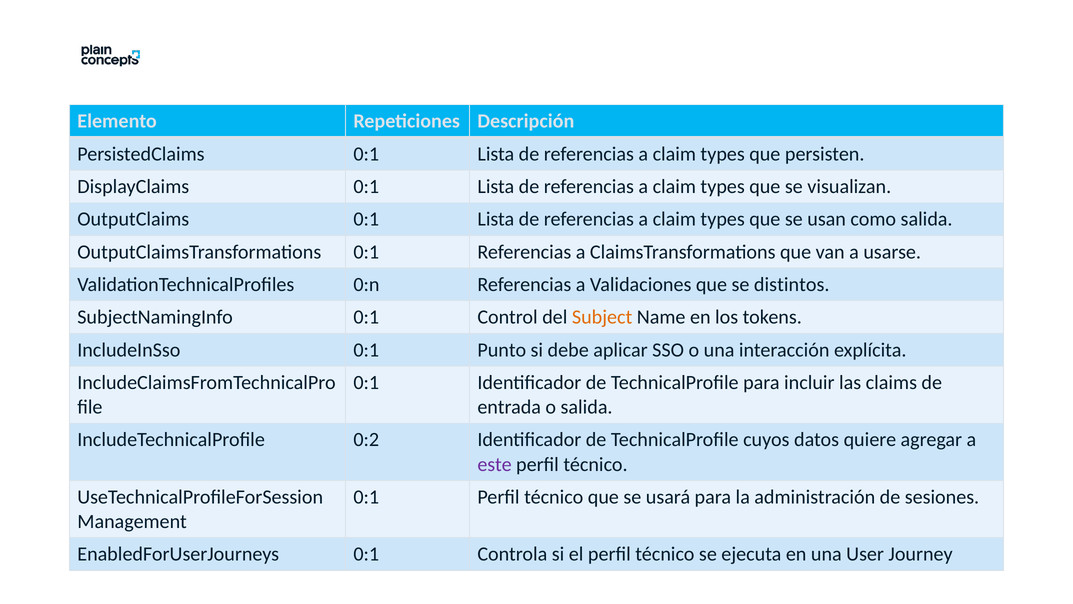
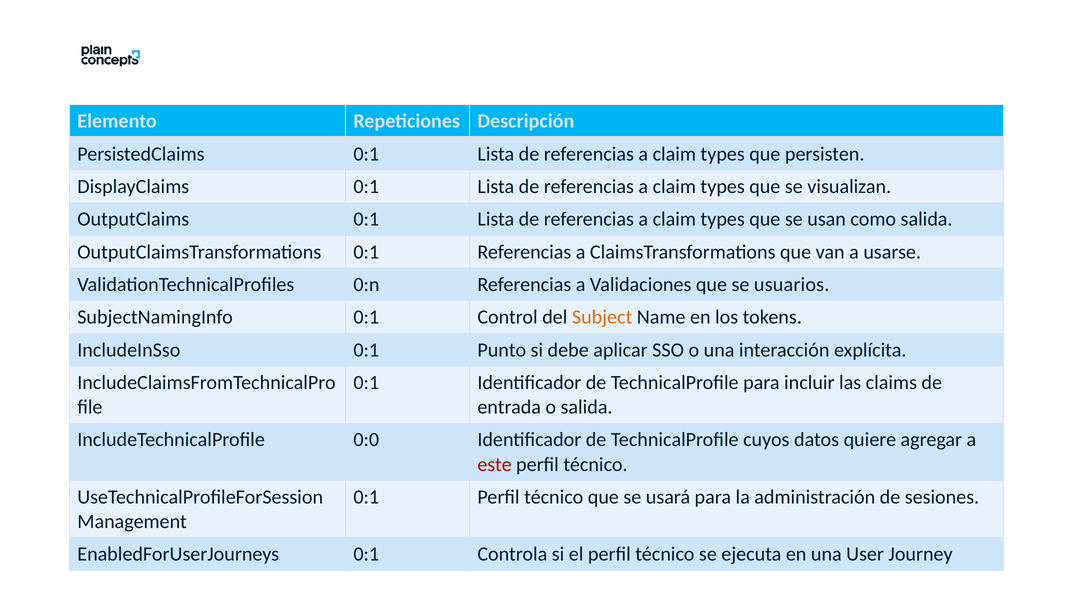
distintos: distintos -> usuarios (792, 284)
0:2: 0:2 -> 0:0 (366, 439)
este colour: purple -> red (495, 464)
